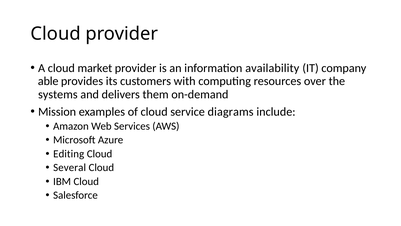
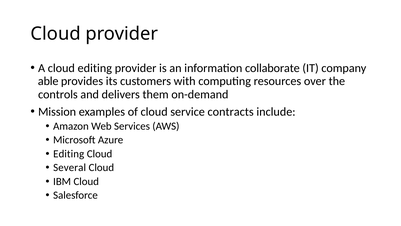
cloud market: market -> editing (95, 68)
availability: availability -> collaborate (272, 68)
systems: systems -> controls (58, 94)
diagrams: diagrams -> contracts (231, 111)
